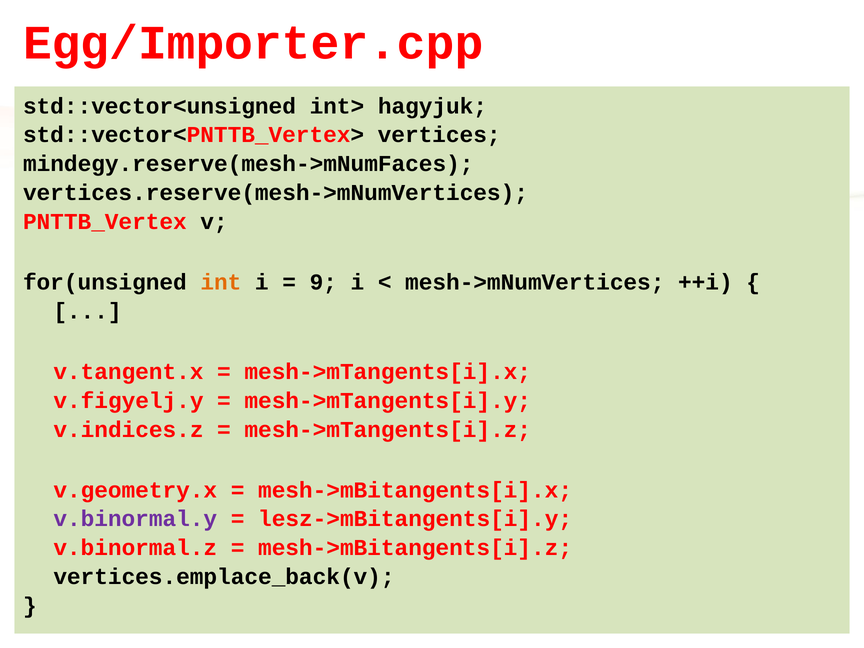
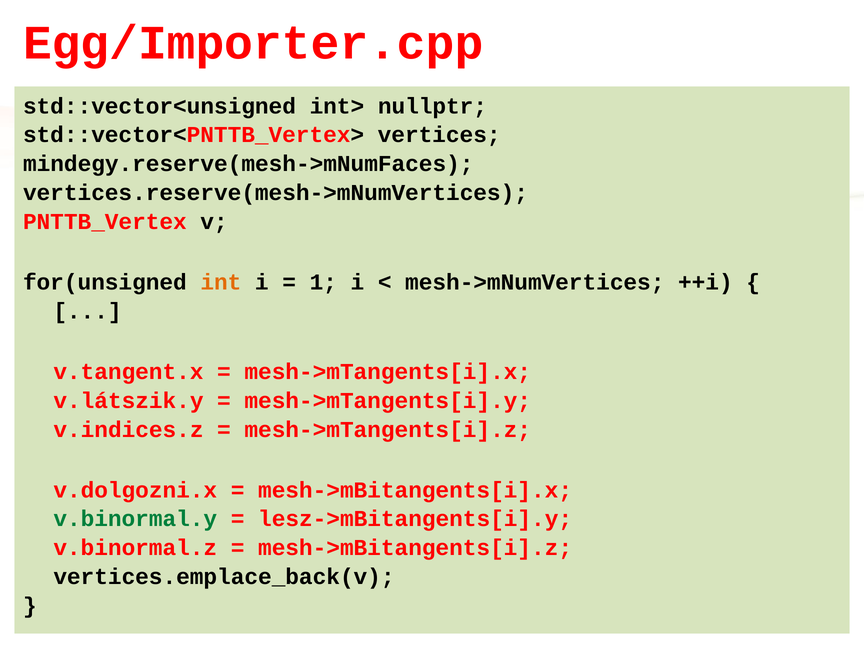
hagyjuk: hagyjuk -> nullptr (432, 106)
9: 9 -> 1 (323, 282)
v.figyelj.y: v.figyelj.y -> v.látszik.y (128, 401)
v.geometry.x: v.geometry.x -> v.dolgozni.x (135, 490)
v.binormal.y colour: purple -> green (135, 519)
